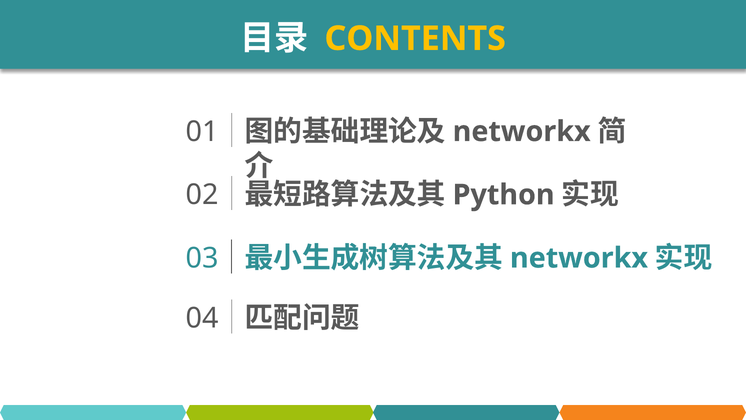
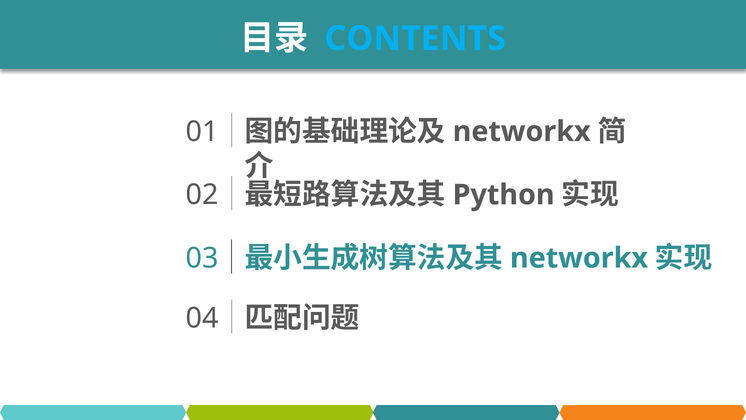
CONTENTS colour: yellow -> light blue (415, 39)
